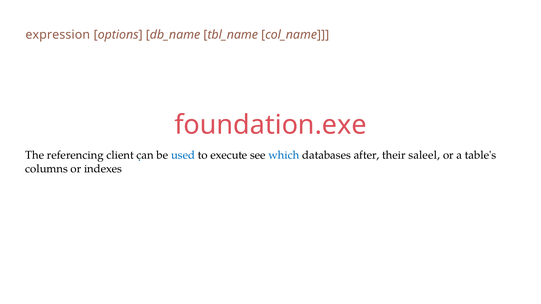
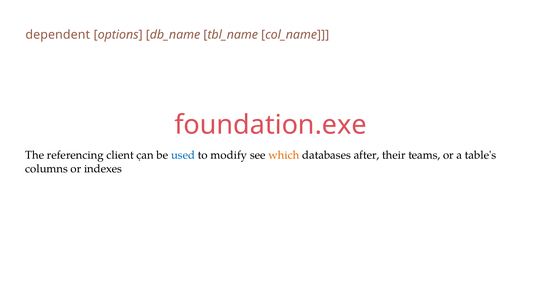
expression: expression -> dependent (58, 35)
execute: execute -> modify (229, 155)
which colour: blue -> orange (284, 155)
saleel: saleel -> teams (424, 155)
